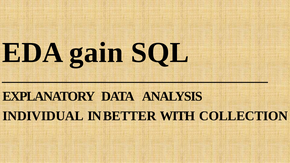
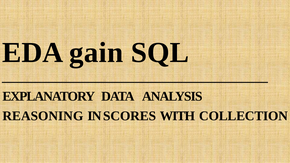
INDIVIDUAL: INDIVIDUAL -> REASONING (43, 116)
BETTER: BETTER -> SCORES (130, 116)
